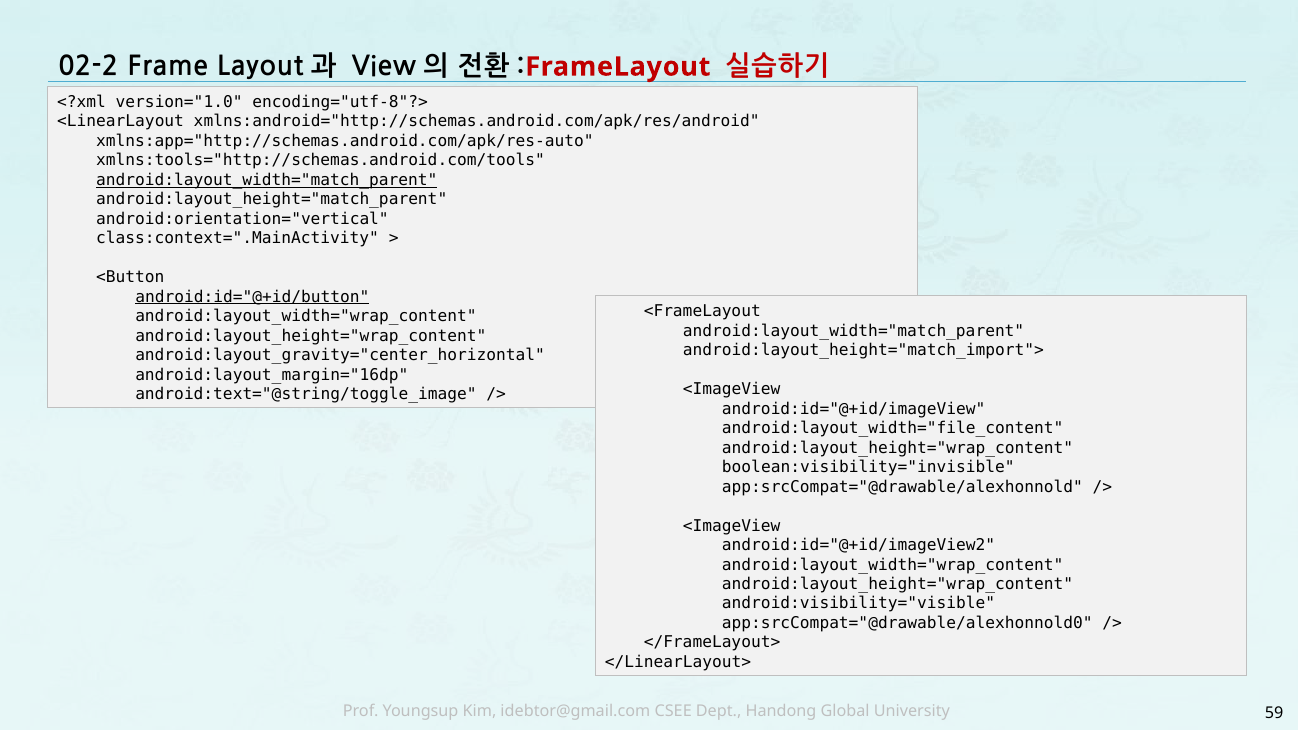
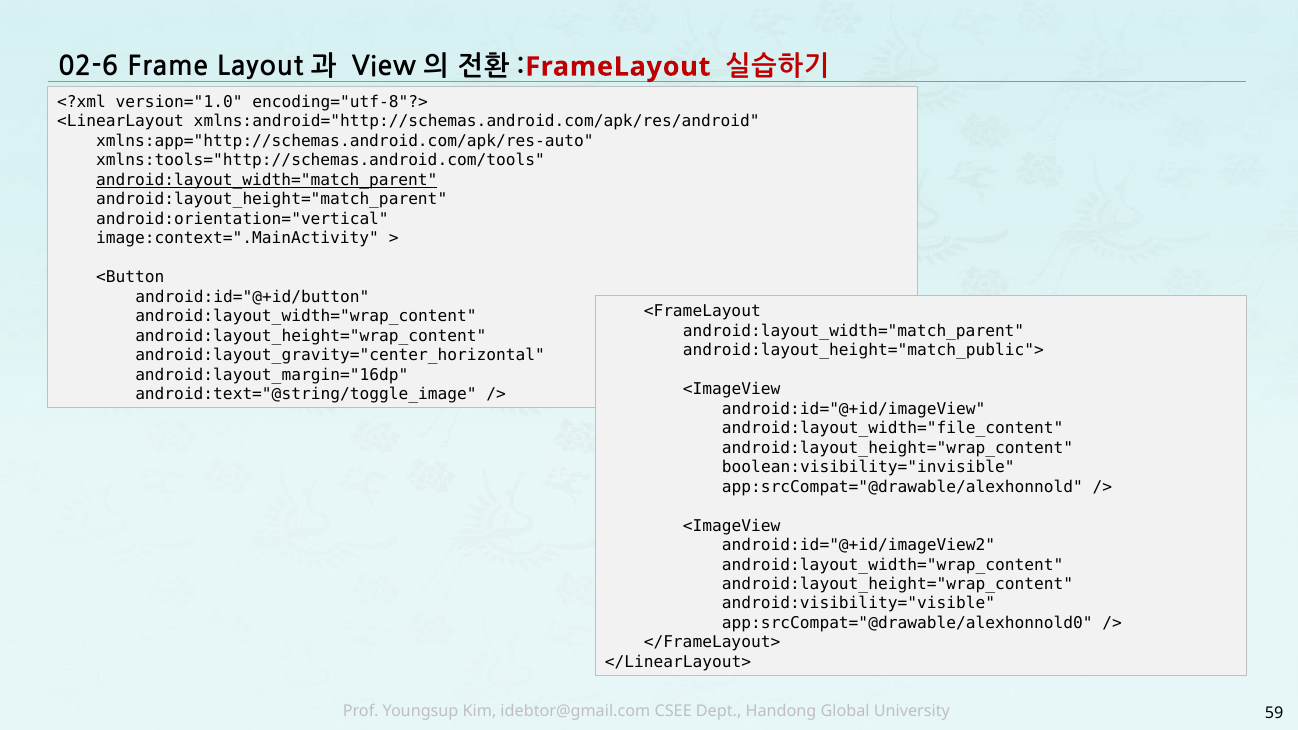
02-2: 02-2 -> 02-6 (88, 67)
class:context=".MainActivity: class:context=".MainActivity -> image:context=".MainActivity (238, 238)
android:id="@+id/button underline: present -> none (252, 297)
android:layout_height="match_import">: android:layout_height="match_import"> -> android:layout_height="match_public"> (863, 351)
